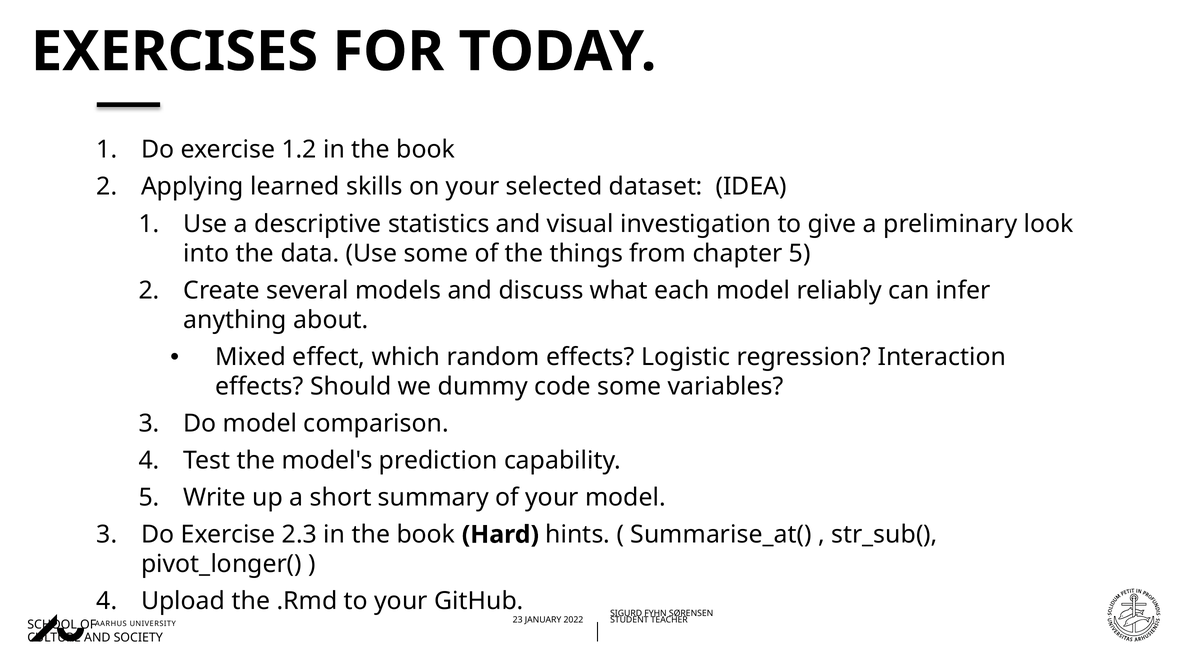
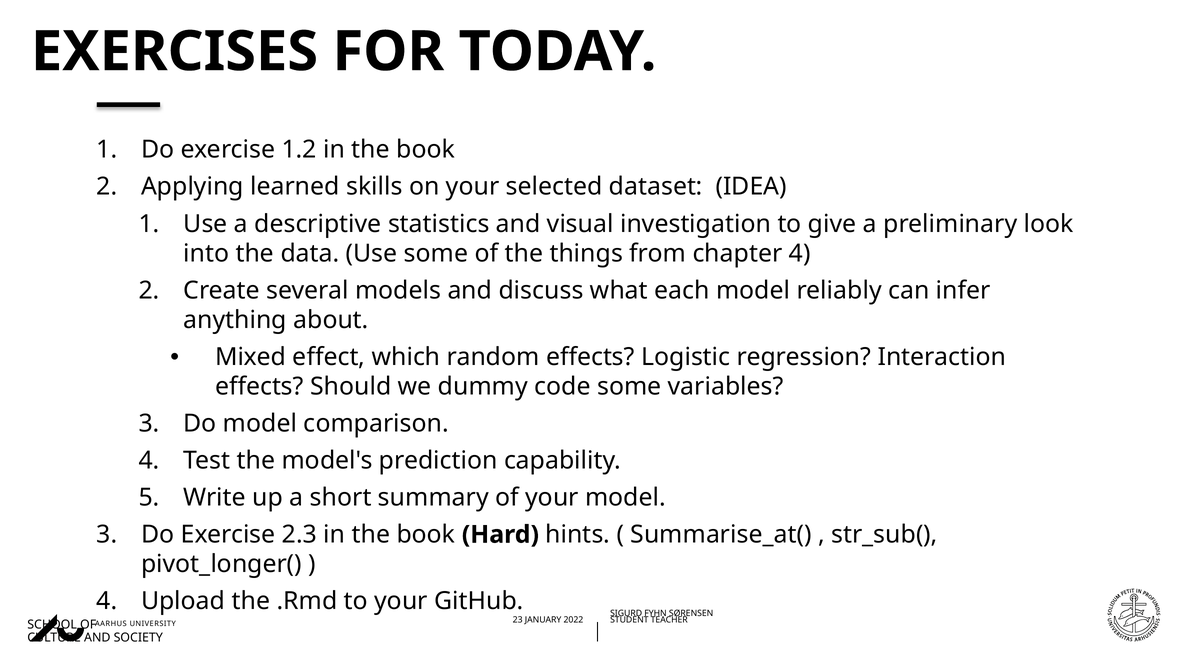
chapter 5: 5 -> 4 (800, 253)
